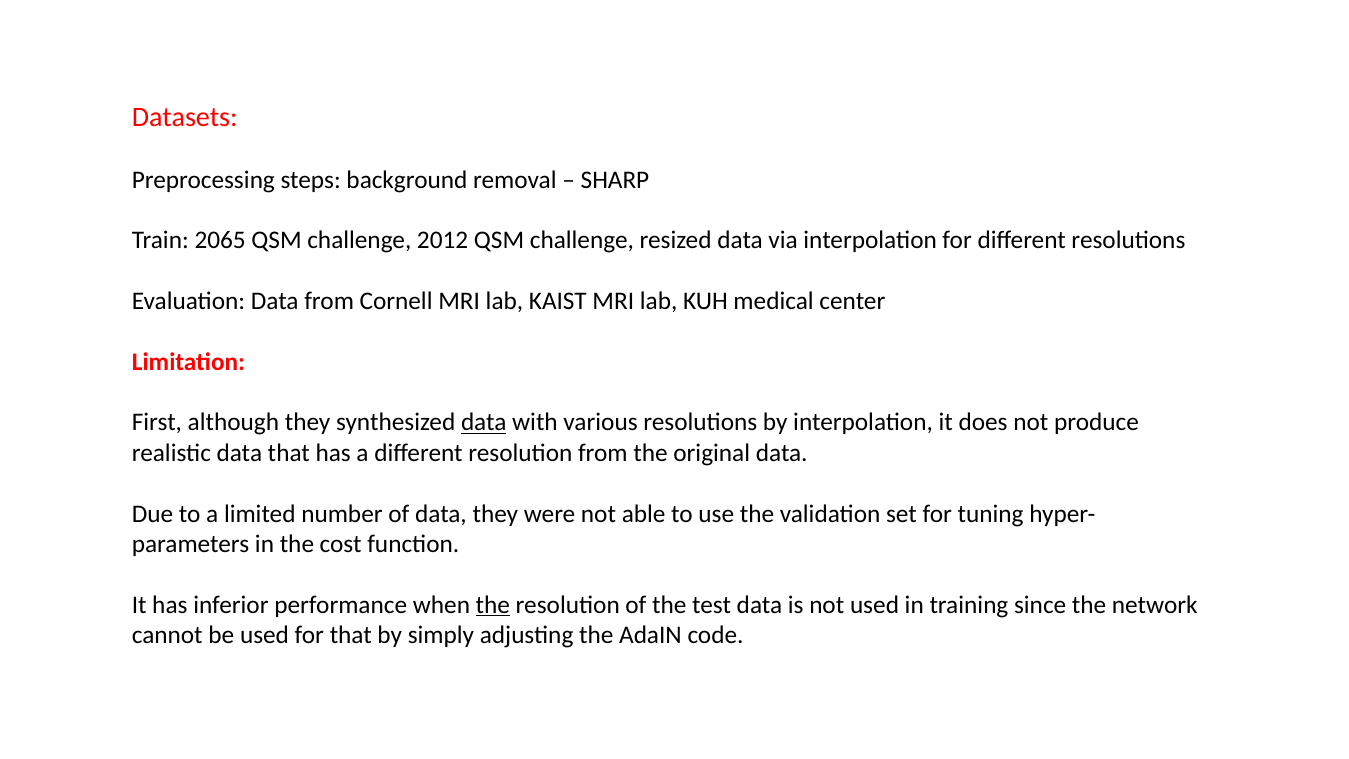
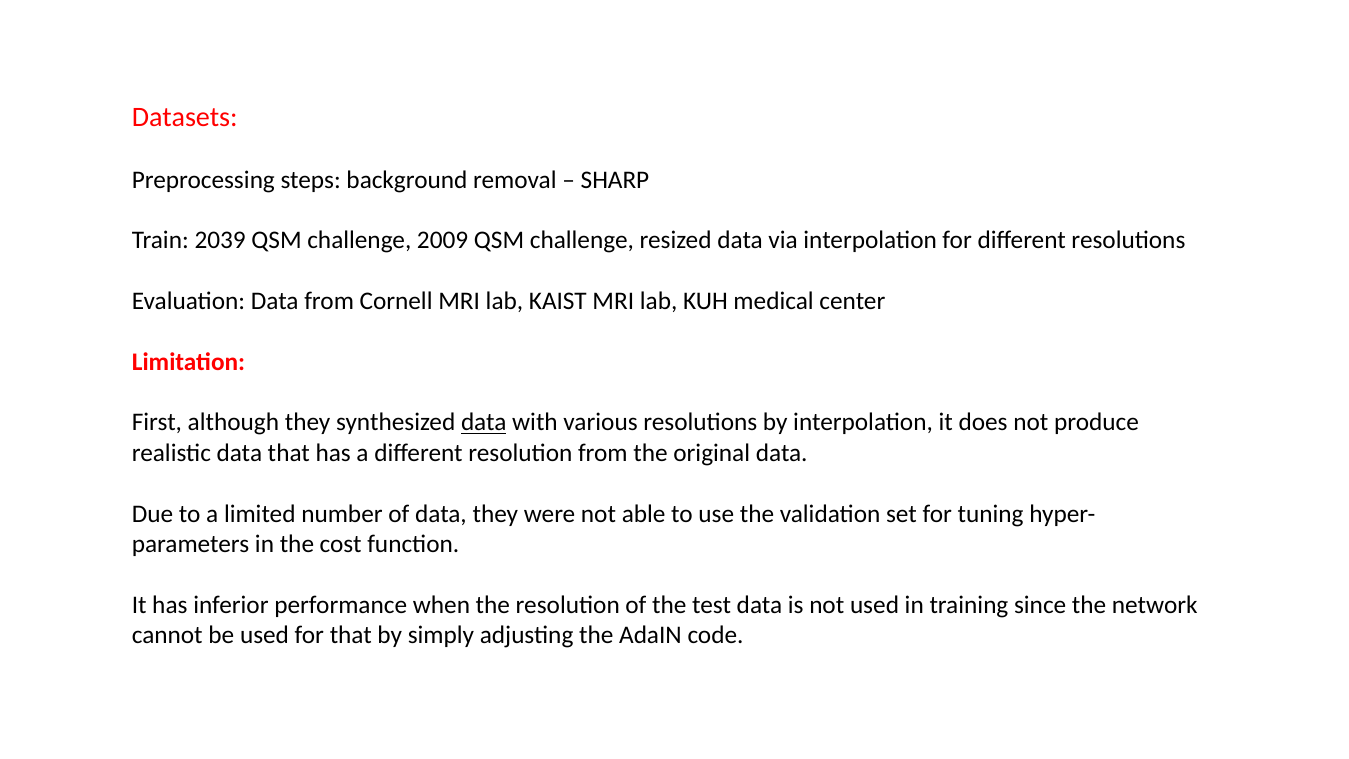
2065: 2065 -> 2039 (220, 240)
2012: 2012 -> 2009 (443, 240)
the underline: present -> none (493, 605)
